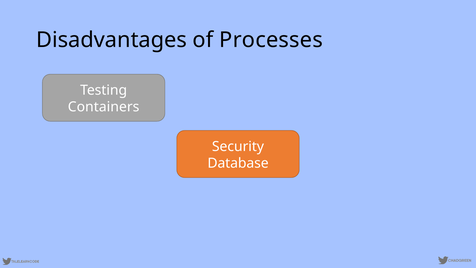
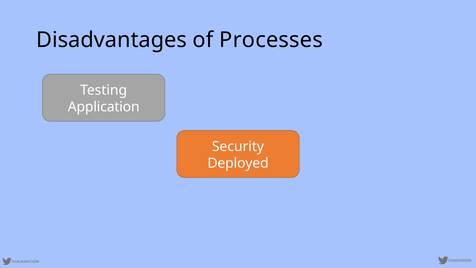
Containers: Containers -> Application (104, 107)
Database: Database -> Deployed (238, 163)
